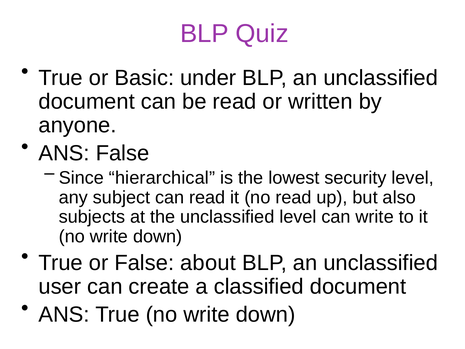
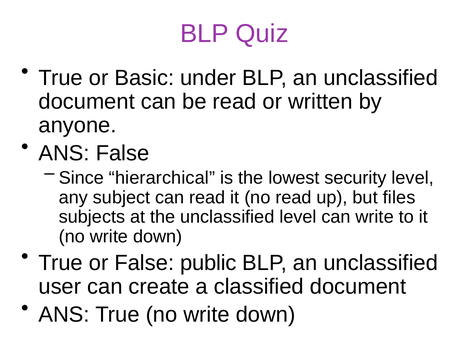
also: also -> files (399, 197)
about: about -> public (208, 263)
